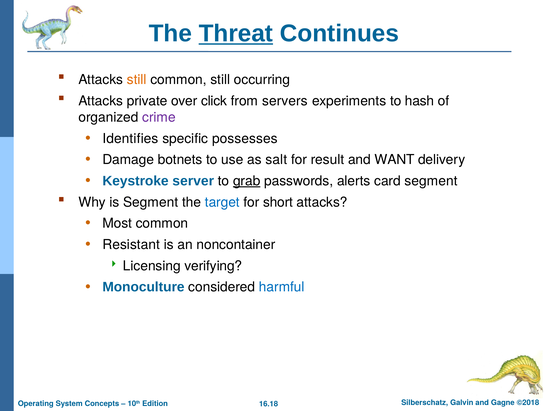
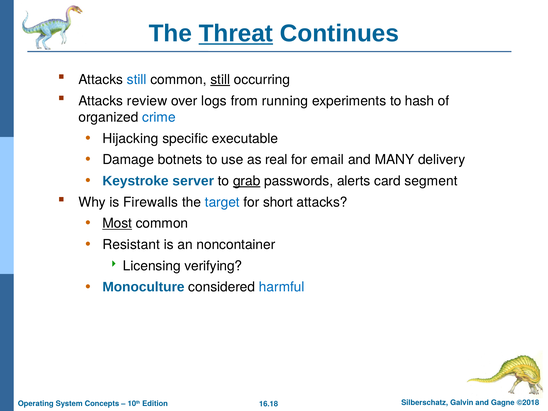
still colour: orange -> blue (137, 80)
still underline: none -> present (220, 80)
private: private -> review (147, 101)
click: click -> logs (214, 101)
servers: servers -> running (285, 101)
crime colour: purple -> blue (159, 117)
Identifies: Identifies -> Hijacking (130, 138)
possesses: possesses -> executable (245, 138)
salt: salt -> real (276, 160)
result: result -> email (327, 160)
WANT: WANT -> MANY (394, 160)
is Segment: Segment -> Firewalls (151, 202)
Most underline: none -> present (117, 223)
